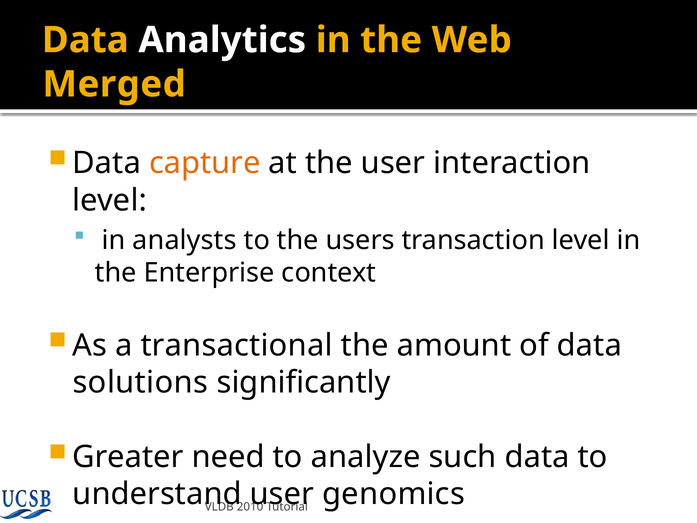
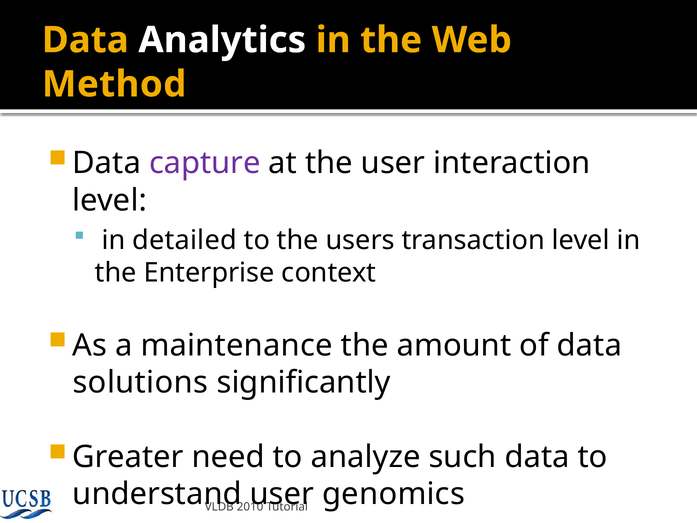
Merged: Merged -> Method (114, 84)
capture colour: orange -> purple (205, 163)
analysts: analysts -> detailed (185, 240)
transactional: transactional -> maintenance (237, 345)
